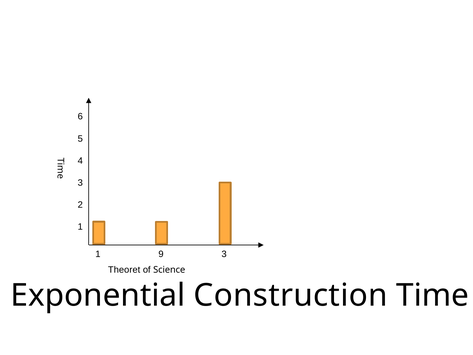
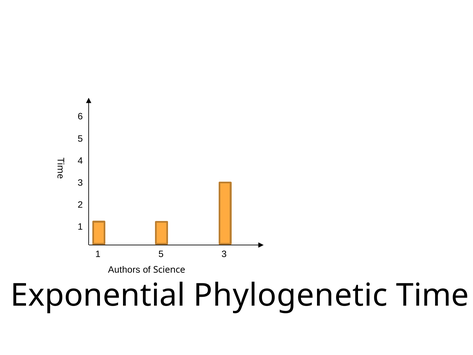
1 9: 9 -> 5 (161, 254)
Theoret: Theoret -> Authors (124, 270)
Construction: Construction -> Phylogenetic (291, 295)
